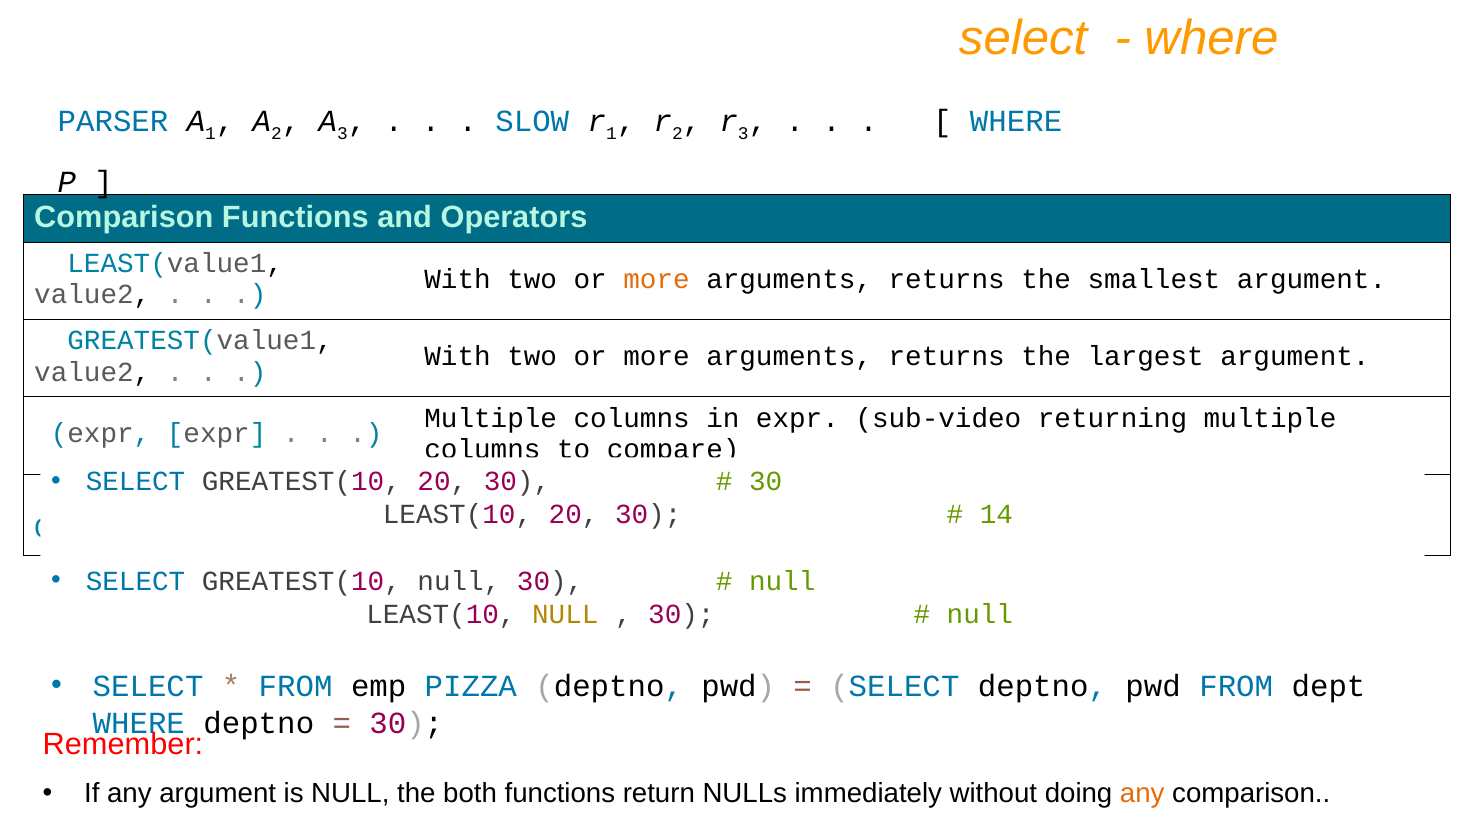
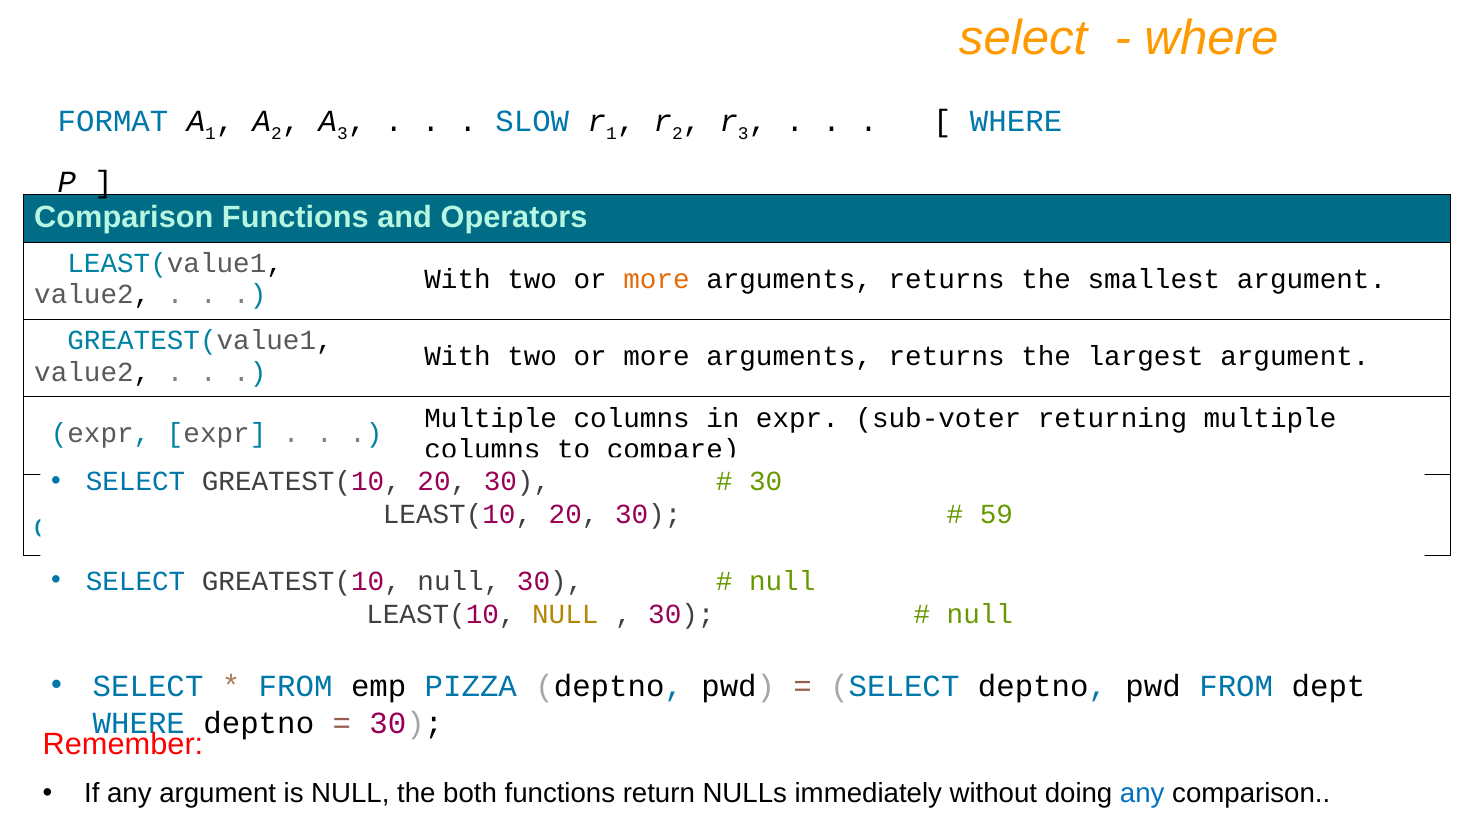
PARSER: PARSER -> FORMAT (113, 122)
sub-video: sub-video -> sub-voter (938, 418)
14: 14 -> 59 (996, 515)
any colour: orange -> blue (1142, 794)
